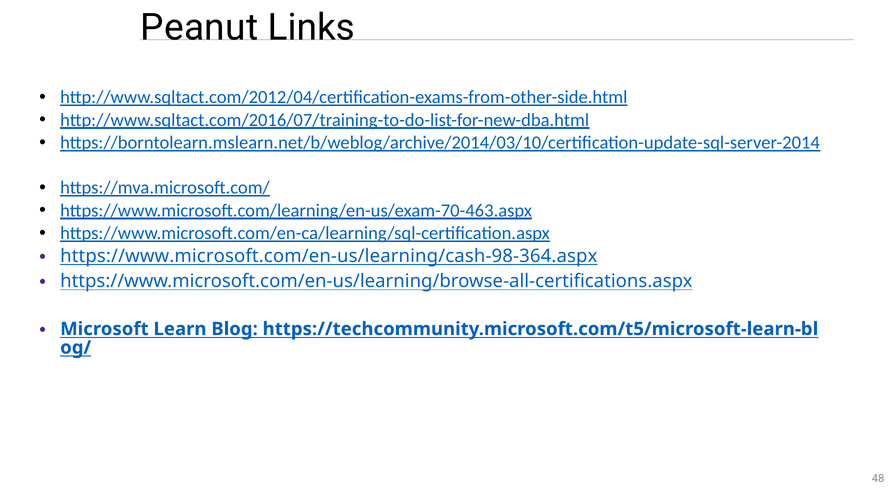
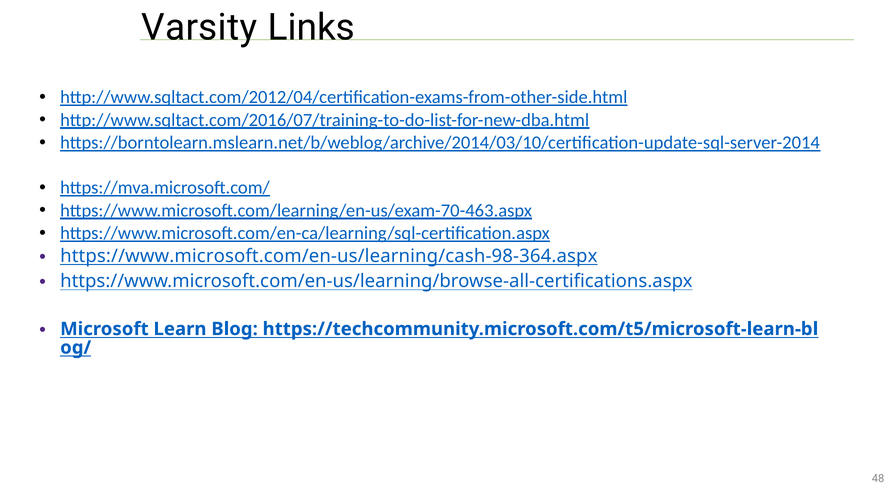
Peanut: Peanut -> Varsity (199, 28)
